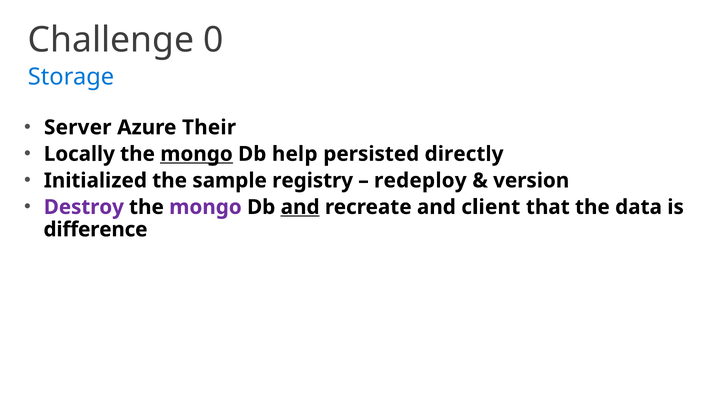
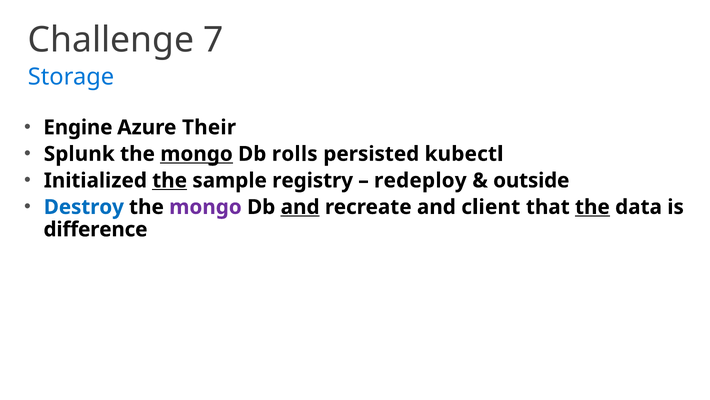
0: 0 -> 7 (213, 40)
Server: Server -> Engine (78, 127)
Locally: Locally -> Splunk (79, 154)
help: help -> rolls (295, 154)
directly: directly -> kubectl (464, 154)
the underline: none -> present (170, 180)
version: version -> outside (531, 180)
Destroy colour: purple -> blue (84, 207)
the underline: none -> present (592, 207)
